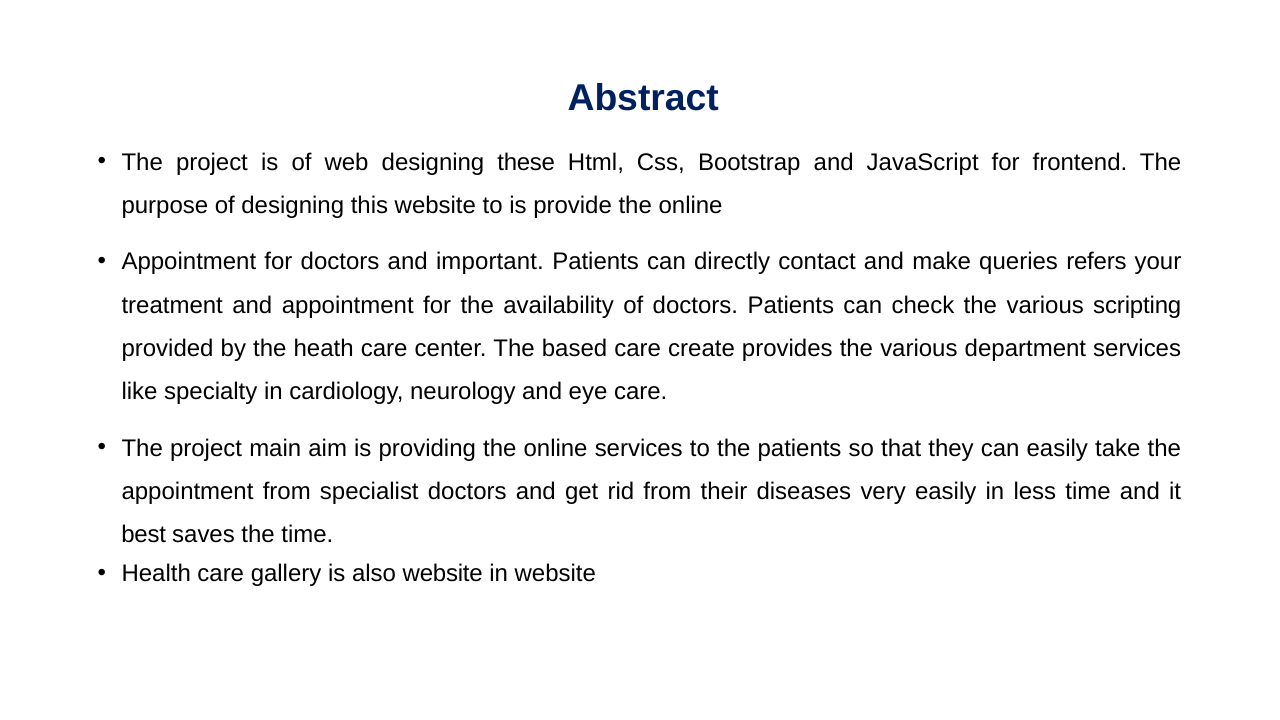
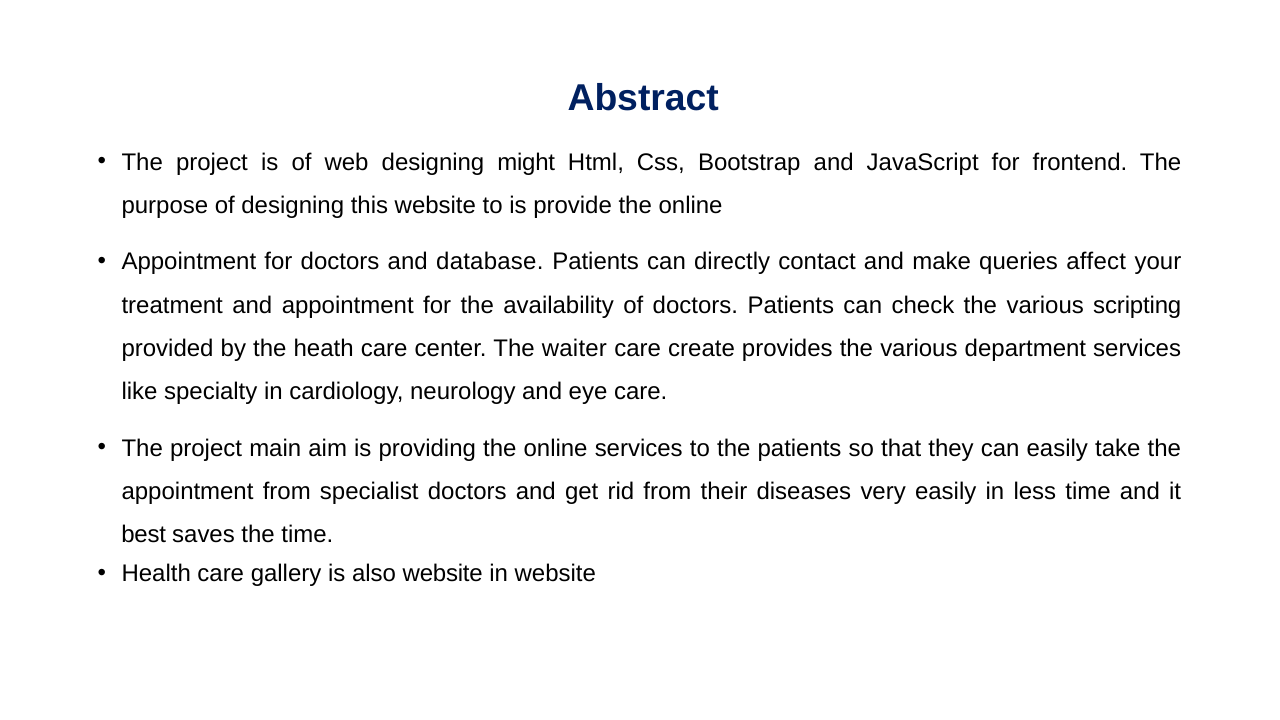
these: these -> might (526, 162)
important: important -> database (490, 262)
refers: refers -> affect (1096, 262)
based: based -> waiter (574, 348)
